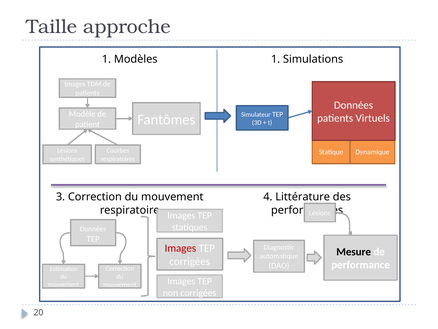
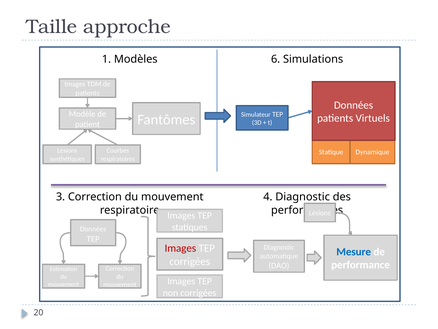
Modèles 1: 1 -> 6 (276, 59)
4 Littérature: Littérature -> Diagnostic (303, 197)
Mesure colour: black -> blue (354, 251)
